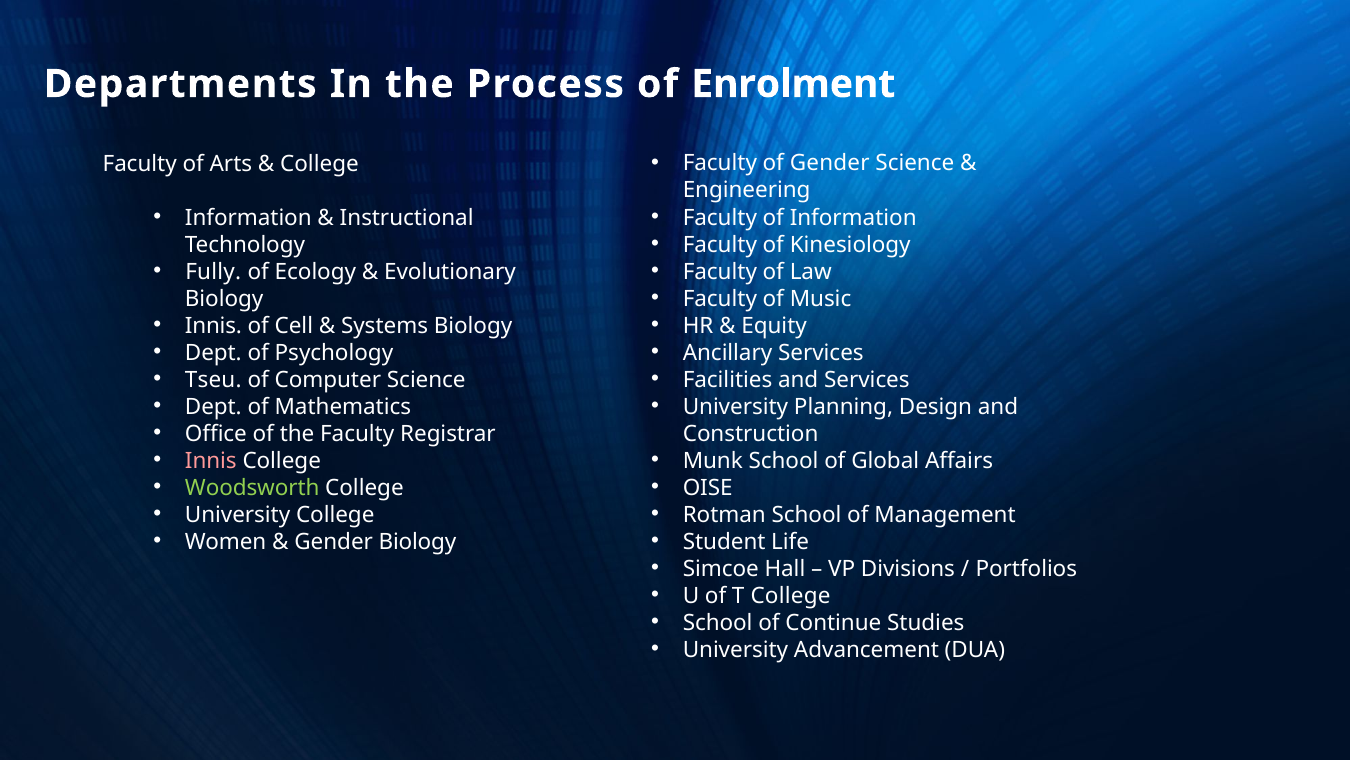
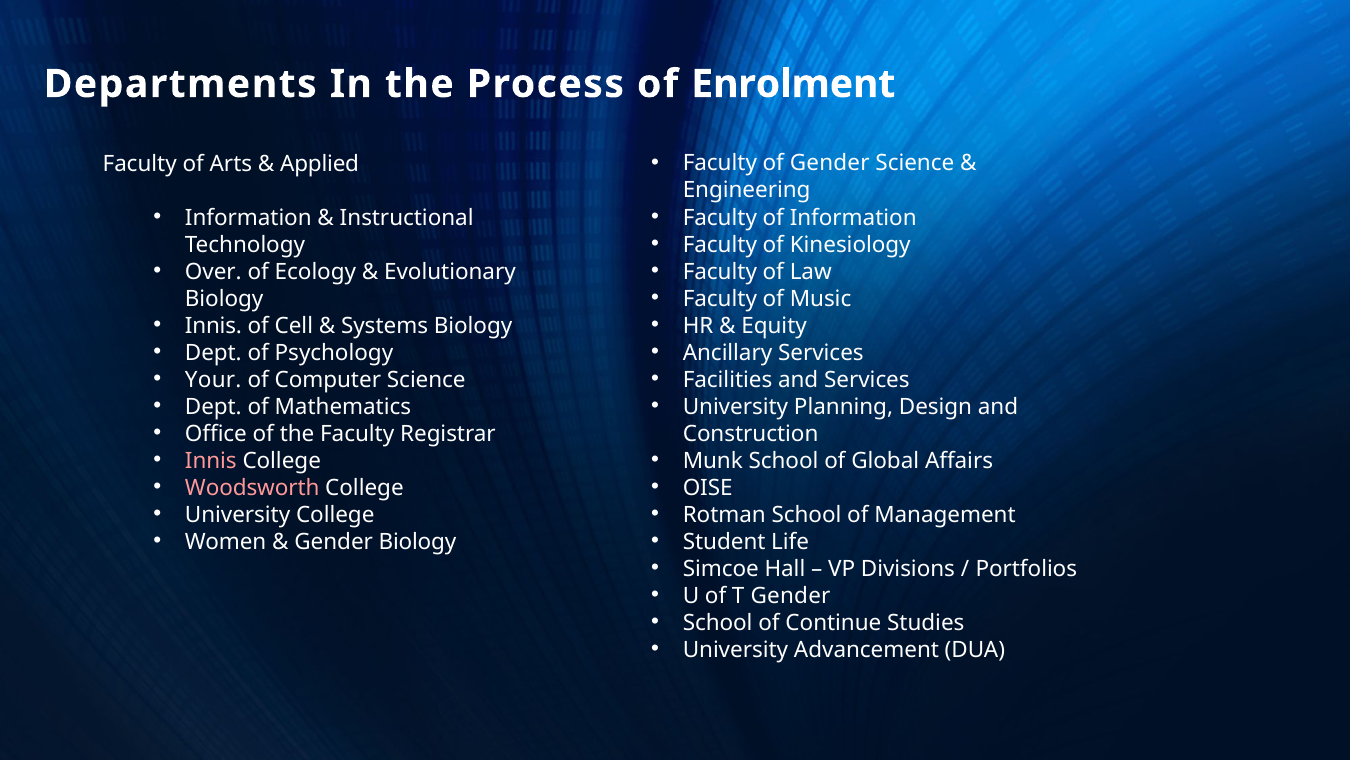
College: College -> Applied (320, 164)
Fully: Fully -> Over (213, 271)
Tseu: Tseu -> Your (213, 379)
Woodsworth colour: light green -> pink (252, 487)
T College: College -> Gender (791, 595)
